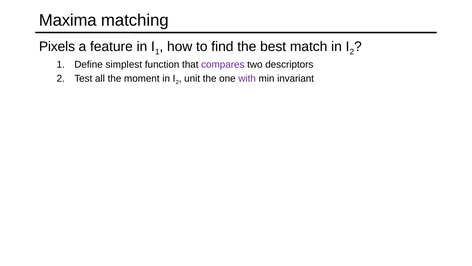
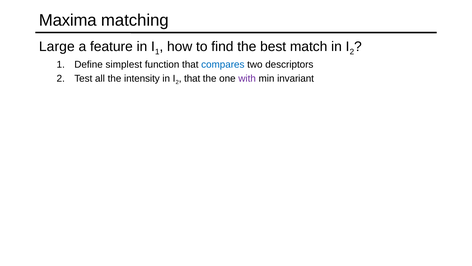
Pixels: Pixels -> Large (57, 46)
compares colour: purple -> blue (223, 65)
moment: moment -> intensity (142, 78)
unit: unit -> that (192, 78)
